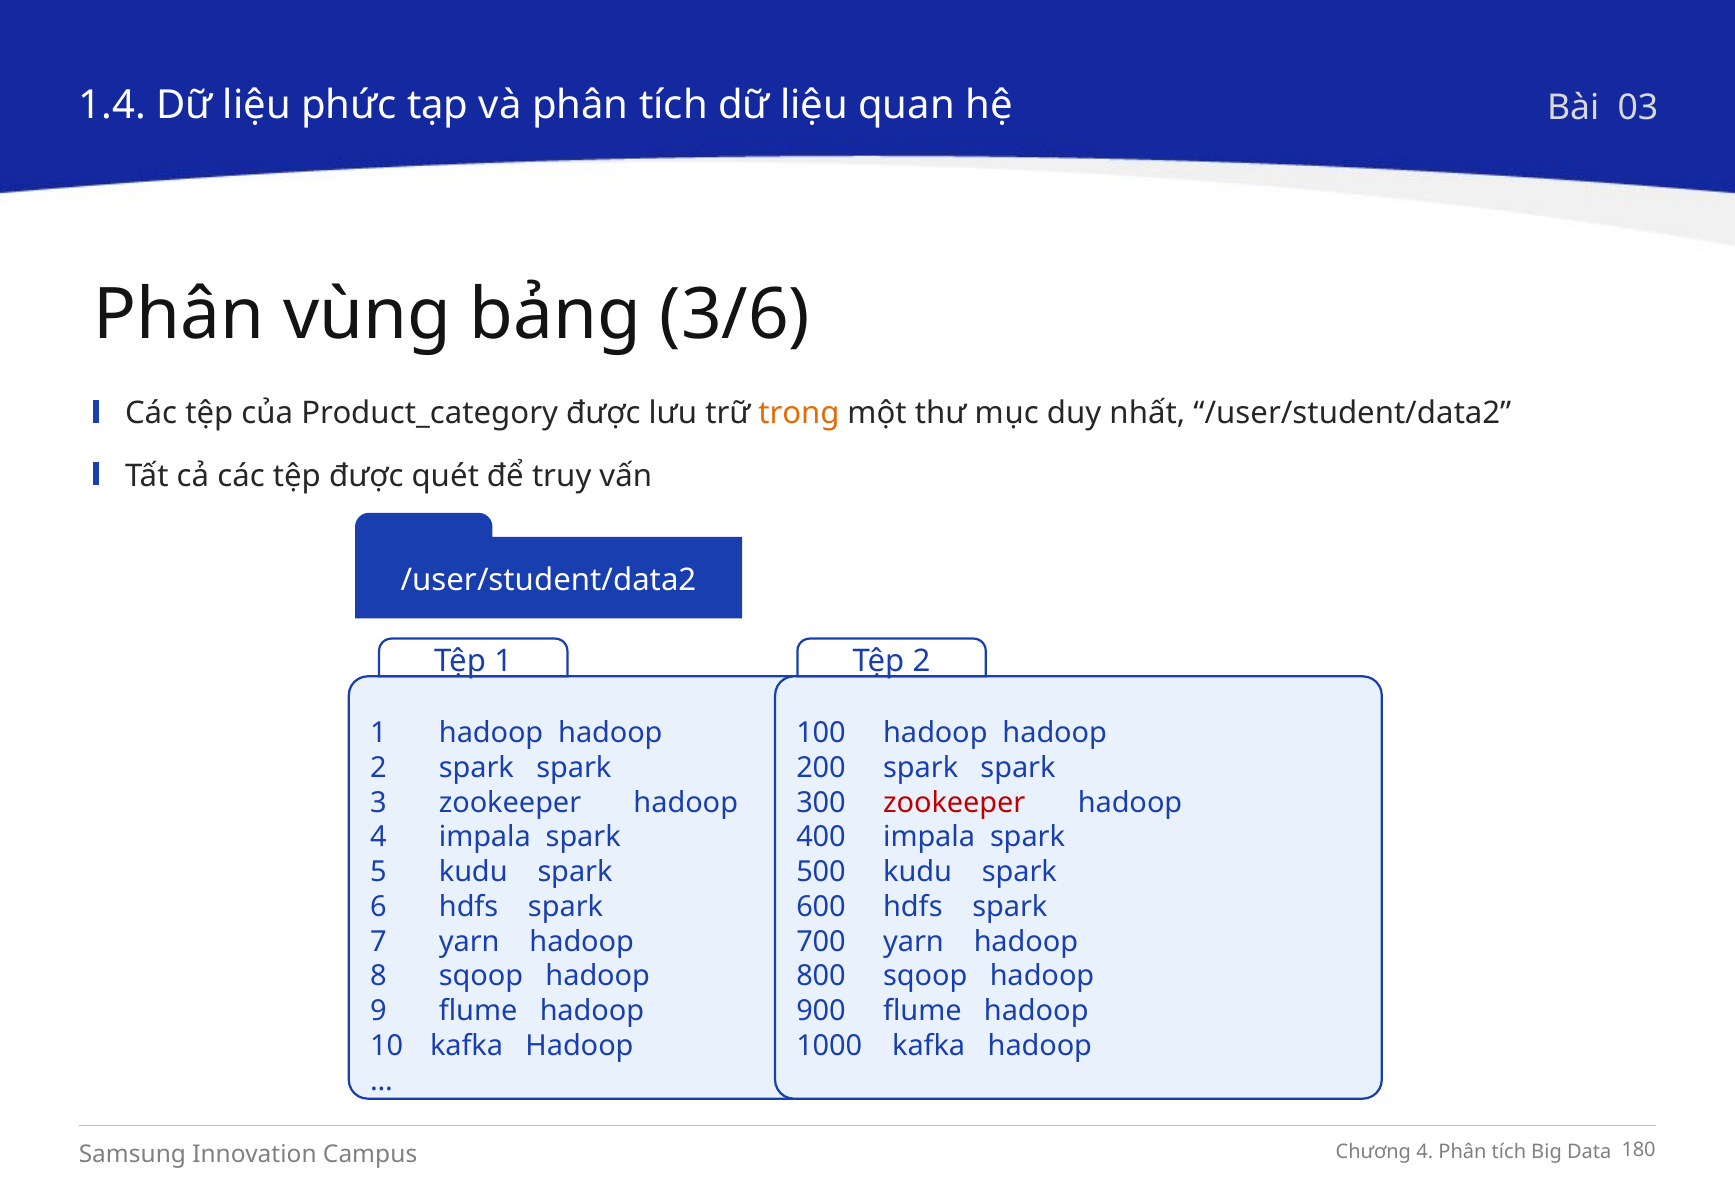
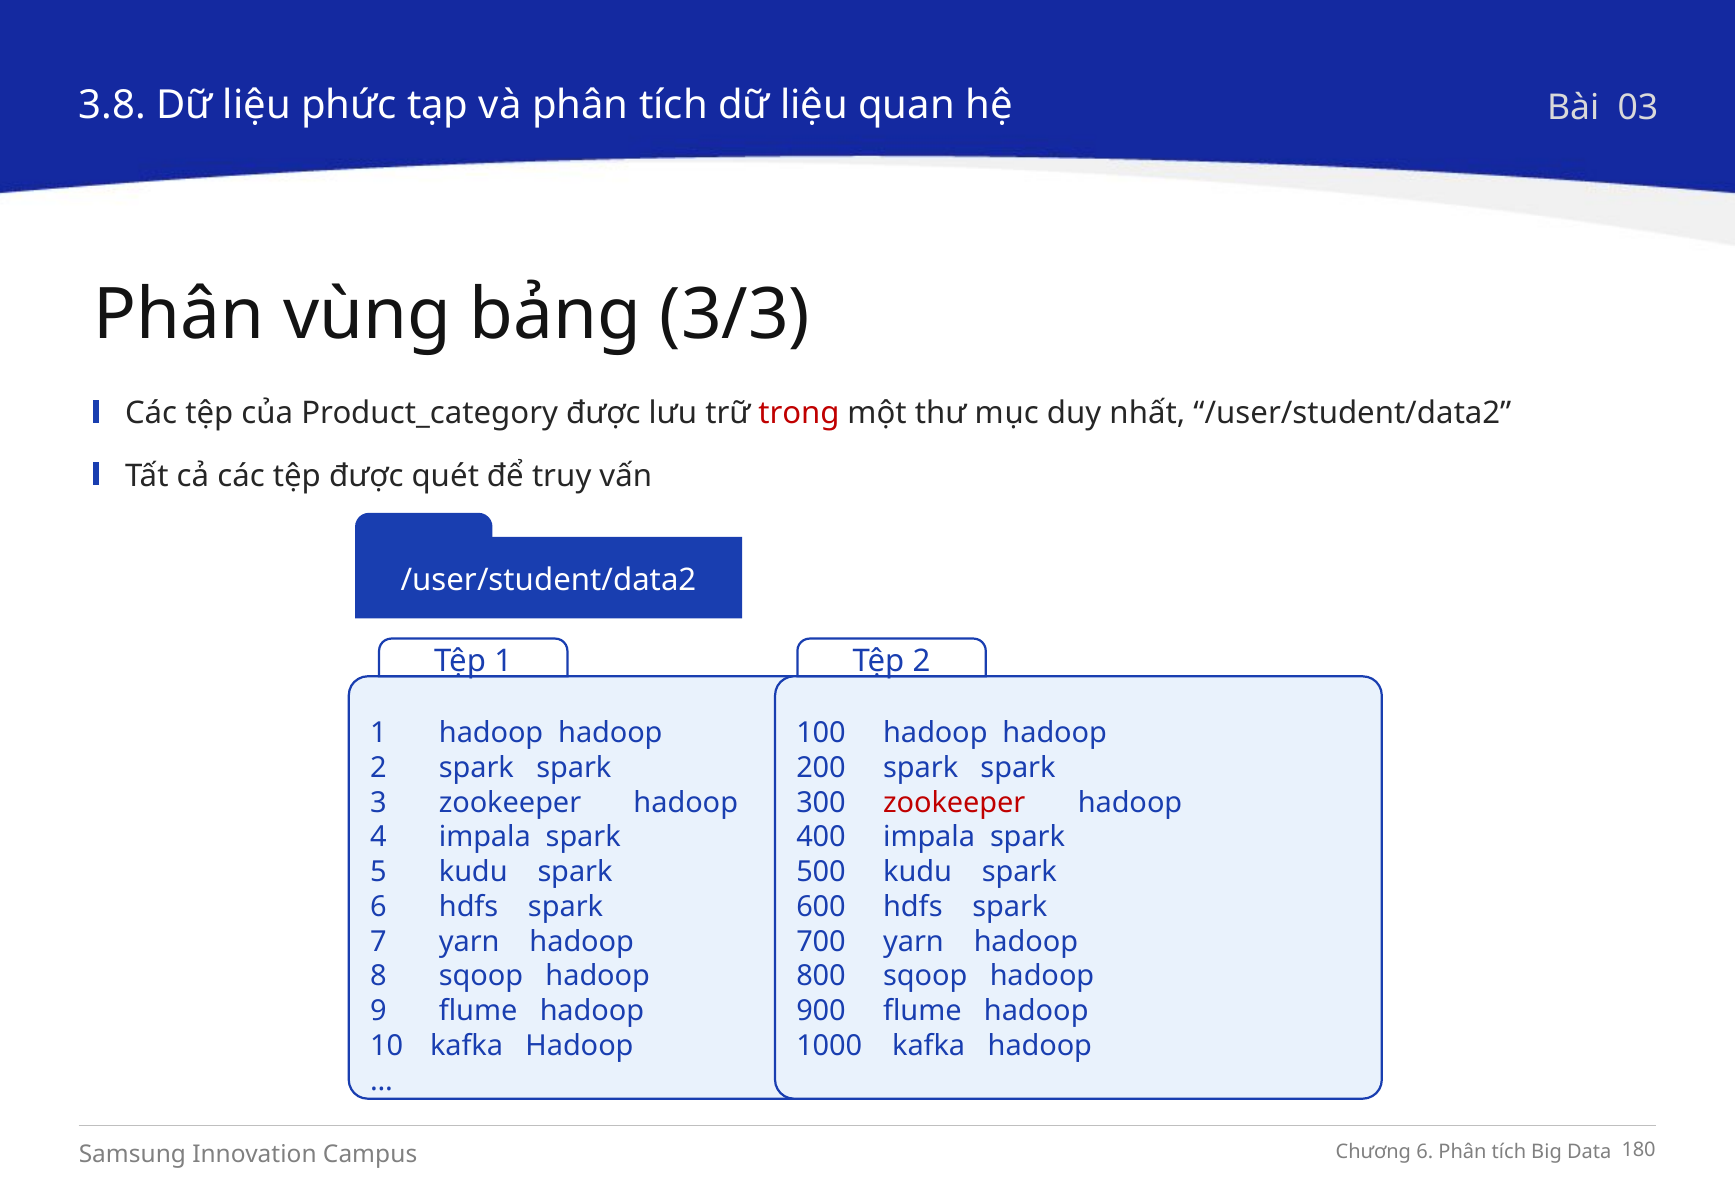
1.4: 1.4 -> 3.8 (112, 105)
3/6: 3/6 -> 3/3 (735, 315)
trong colour: orange -> red (799, 413)
4: 4 -> 6 (1425, 1152)
